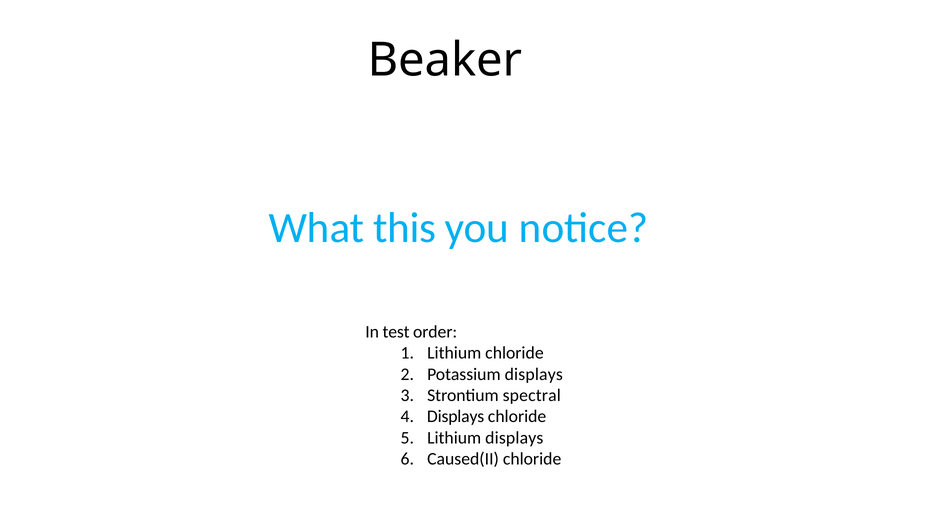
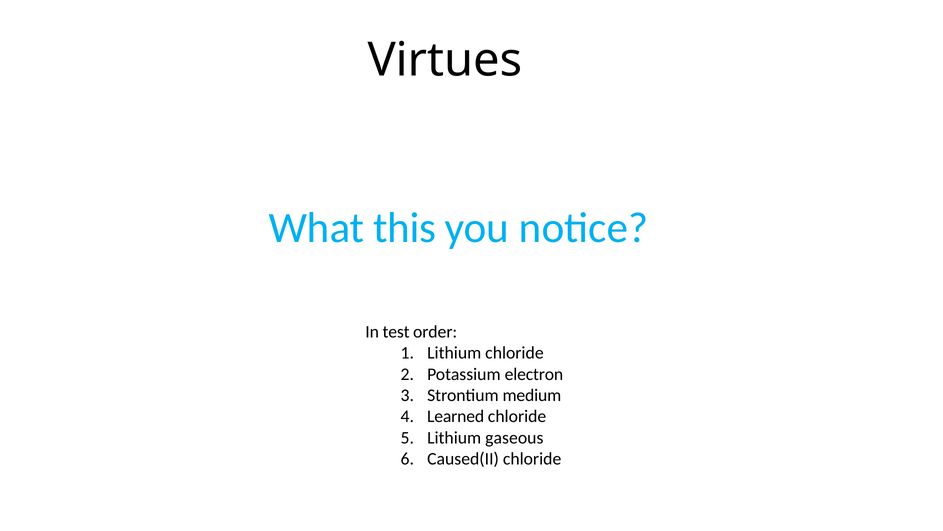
Beaker: Beaker -> Virtues (445, 60)
Potassium displays: displays -> electron (534, 374)
spectral: spectral -> medium (532, 395)
Displays: Displays -> Learned (456, 416)
Lithium displays: displays -> gaseous (514, 437)
